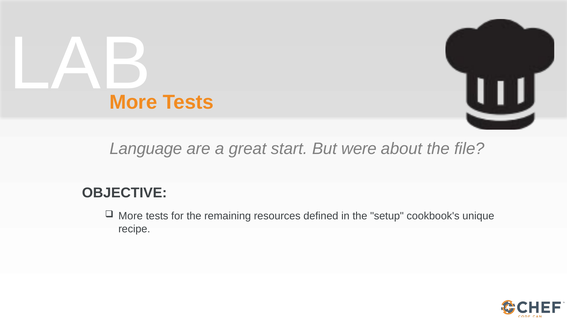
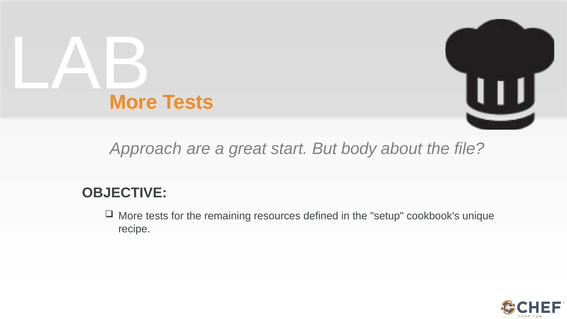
Language: Language -> Approach (146, 149)
were: were -> body (359, 149)
